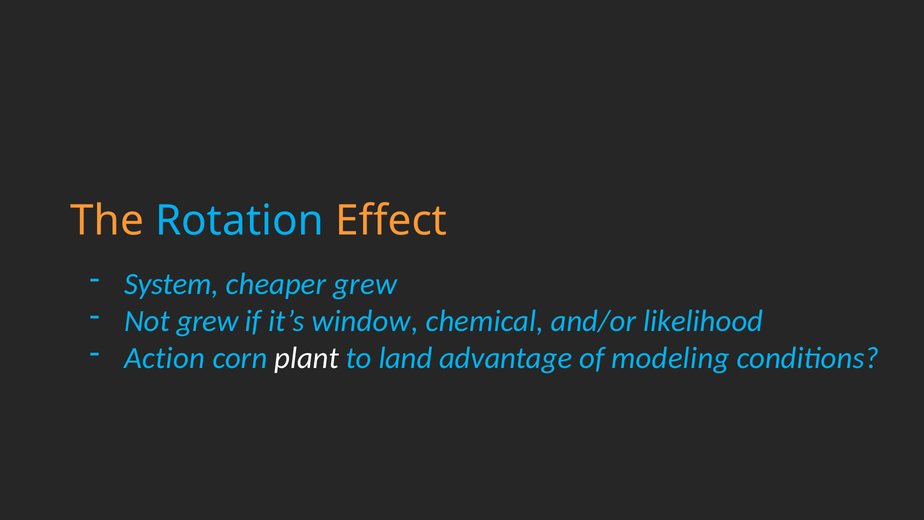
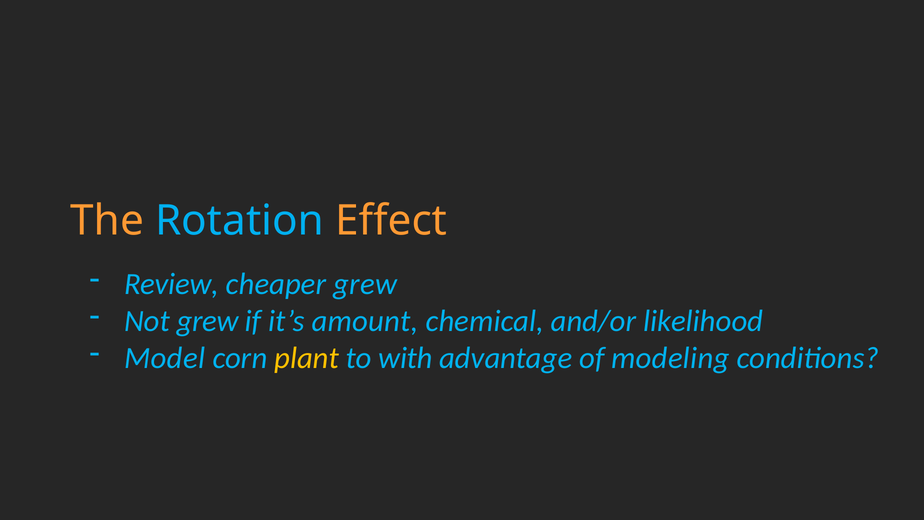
System: System -> Review (172, 284)
window: window -> amount (365, 321)
Action: Action -> Model (165, 358)
plant colour: white -> yellow (307, 358)
land: land -> with (406, 358)
